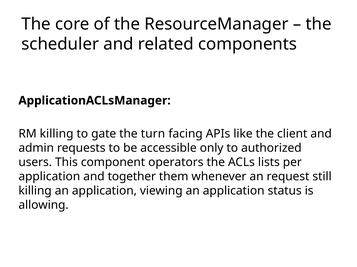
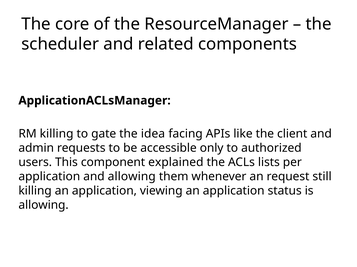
turn: turn -> idea (153, 134)
operators: operators -> explained (176, 163)
and together: together -> allowing (132, 177)
